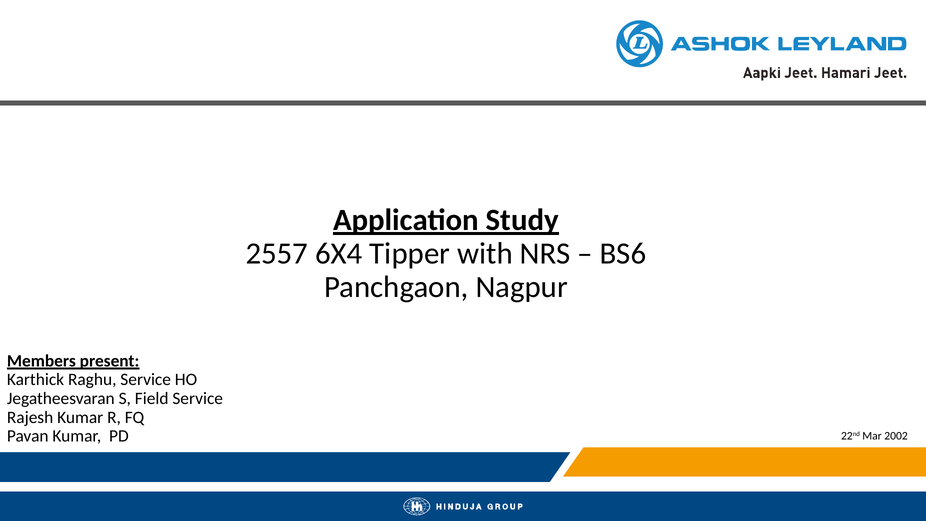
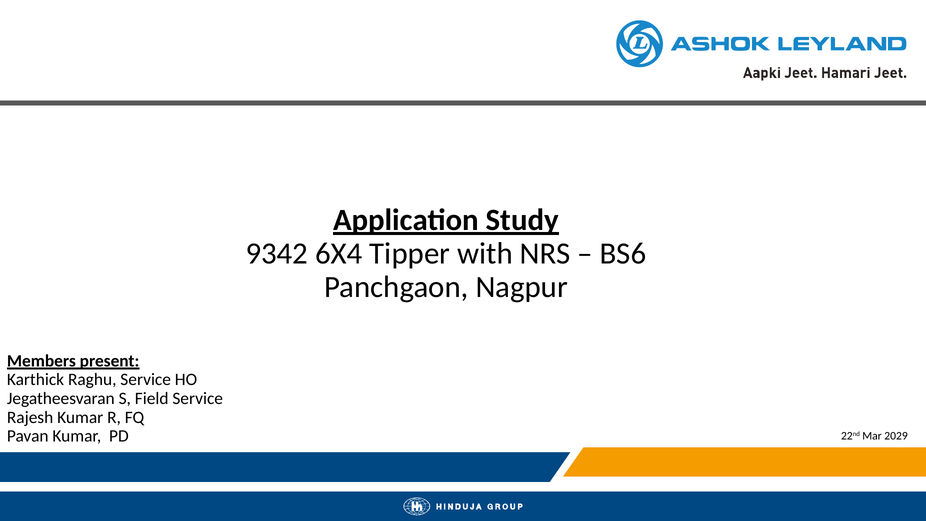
2557: 2557 -> 9342 (277, 253)
2002: 2002 -> 2029 (896, 436)
